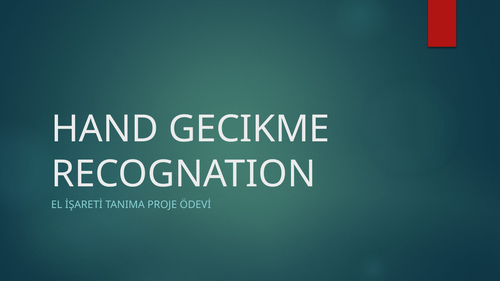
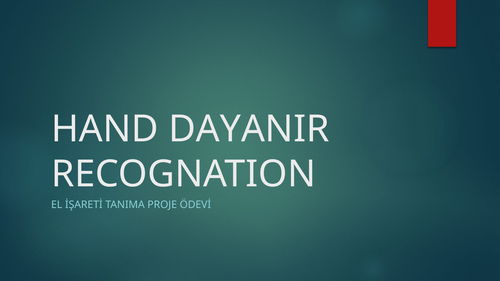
GECIKME: GECIKME -> DAYANIR (249, 129)
